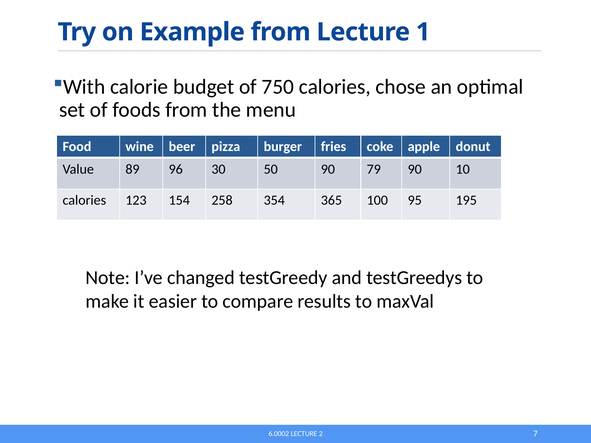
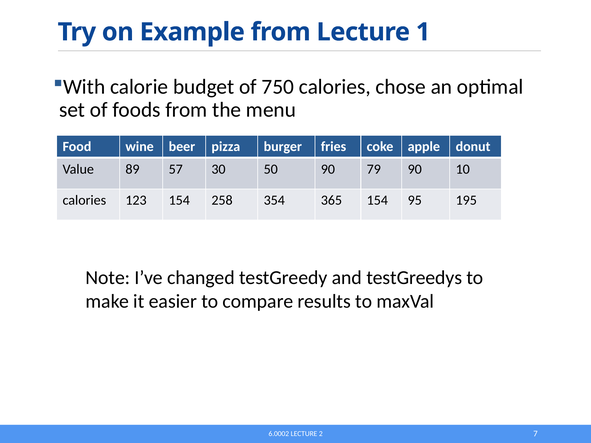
96: 96 -> 57 (176, 169)
365 100: 100 -> 154 (377, 200)
